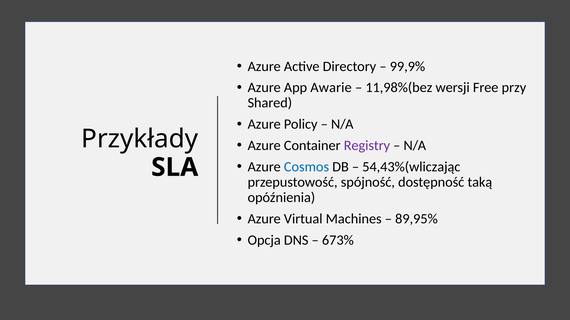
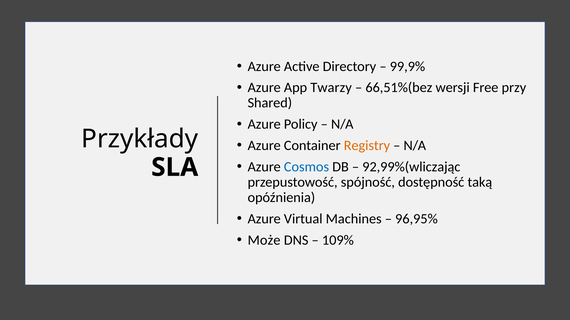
Awarie: Awarie -> Twarzy (331, 88)
11,98%(bez: 11,98%(bez -> 66,51%(bez (399, 88)
Registry colour: purple -> orange (367, 146)
54,43%(wliczając: 54,43%(wliczając -> 92,99%(wliczając (411, 167)
89,95%: 89,95% -> 96,95% (416, 219)
Opcja: Opcja -> Może (264, 241)
673%: 673% -> 109% (338, 241)
